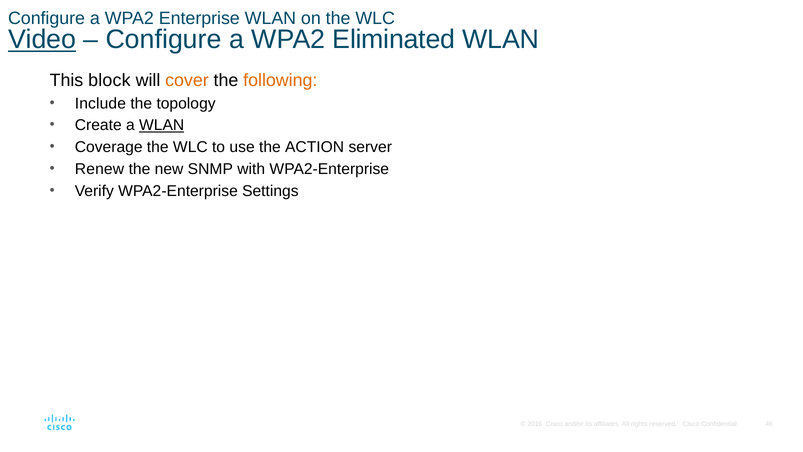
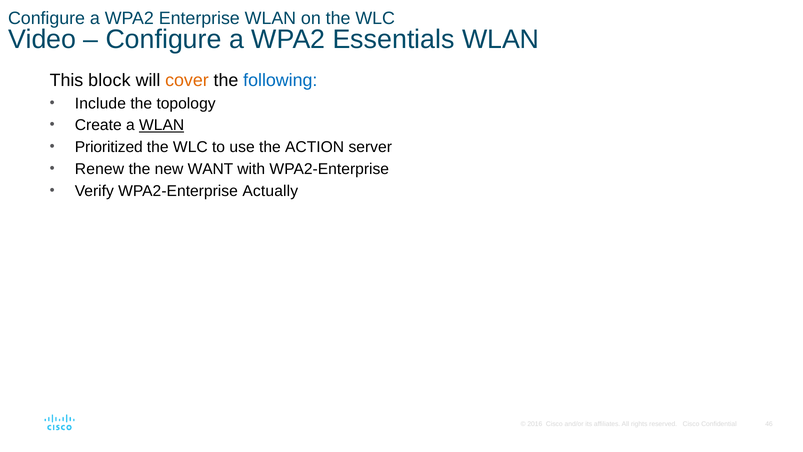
Video underline: present -> none (42, 40)
Eliminated: Eliminated -> Essentials (394, 40)
following colour: orange -> blue (280, 80)
Coverage: Coverage -> Prioritized (109, 147)
SNMP: SNMP -> WANT (210, 169)
Settings: Settings -> Actually (270, 191)
